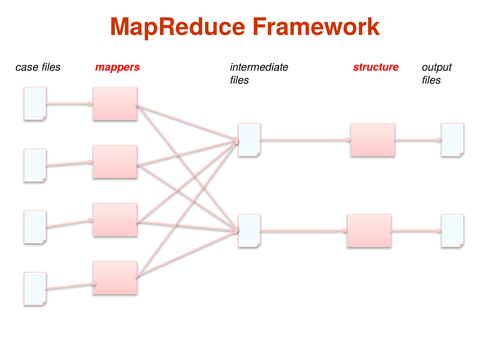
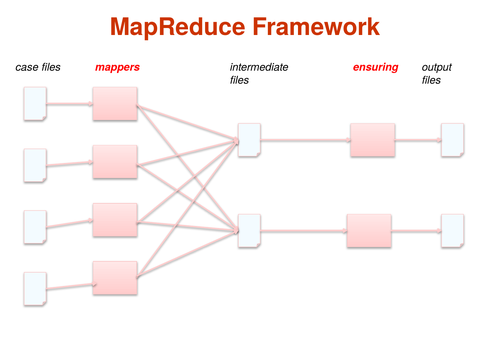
structure: structure -> ensuring (376, 67)
